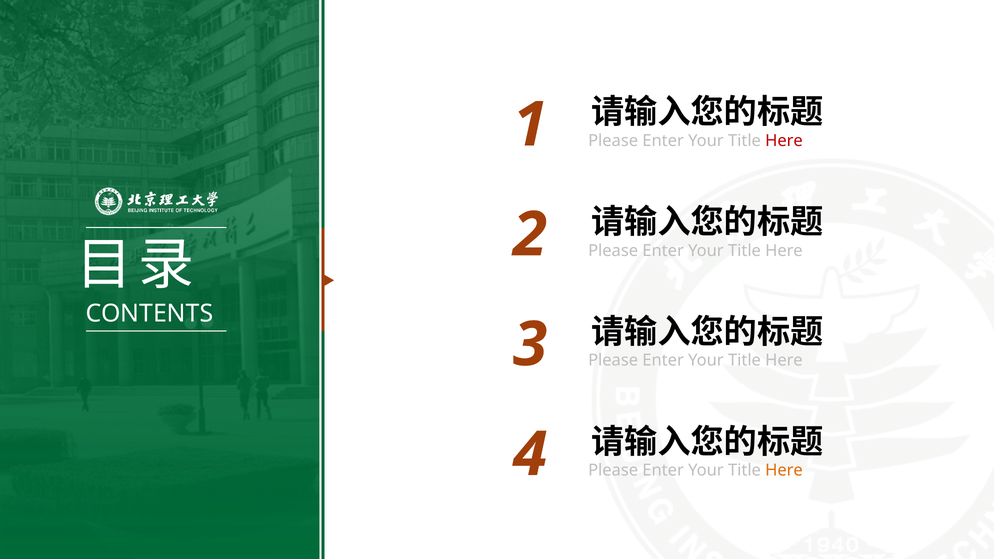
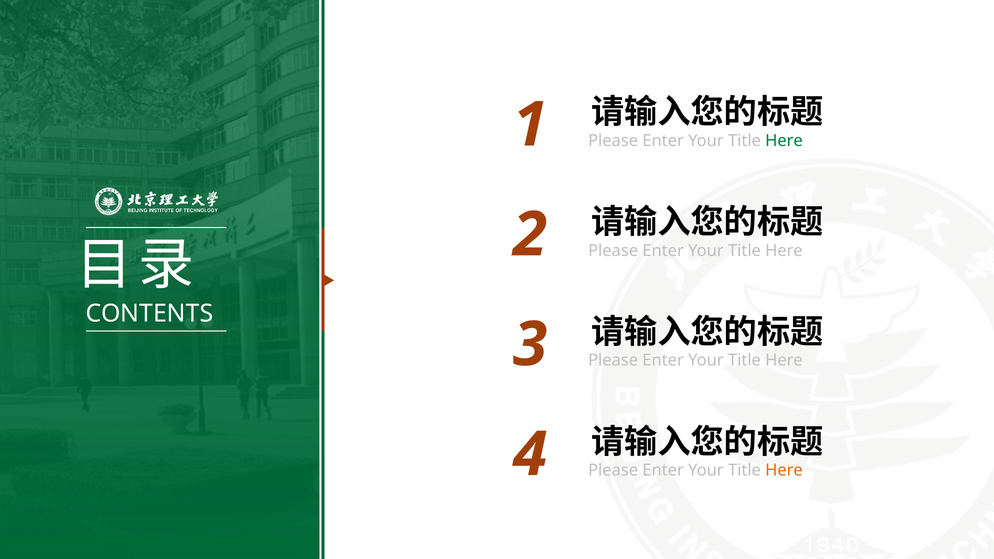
Here colour: red -> green (784, 141)
